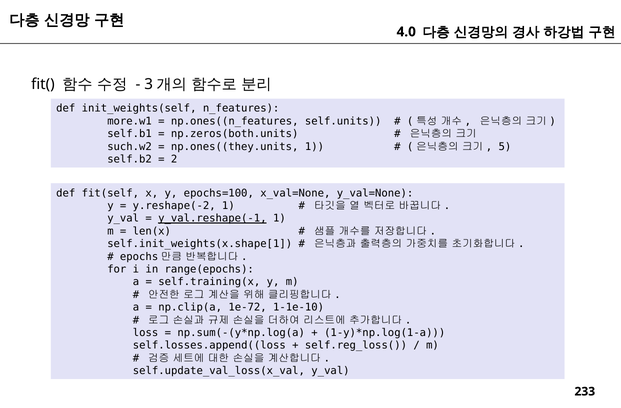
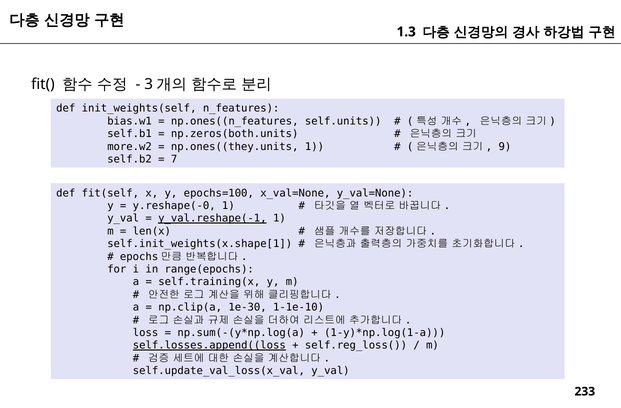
4.0: 4.0 -> 1.3 (406, 32)
more.w1: more.w1 -> bias.w1 (130, 121)
such.w2: such.w2 -> more.w2 (130, 146)
5: 5 -> 9 (505, 146)
2: 2 -> 7 (174, 159)
y.reshape(-2: y.reshape(-2 -> y.reshape(-0 (174, 206)
1e-72: 1e-72 -> 1e-30 (248, 307)
self.losses.append((loss underline: none -> present (209, 345)
